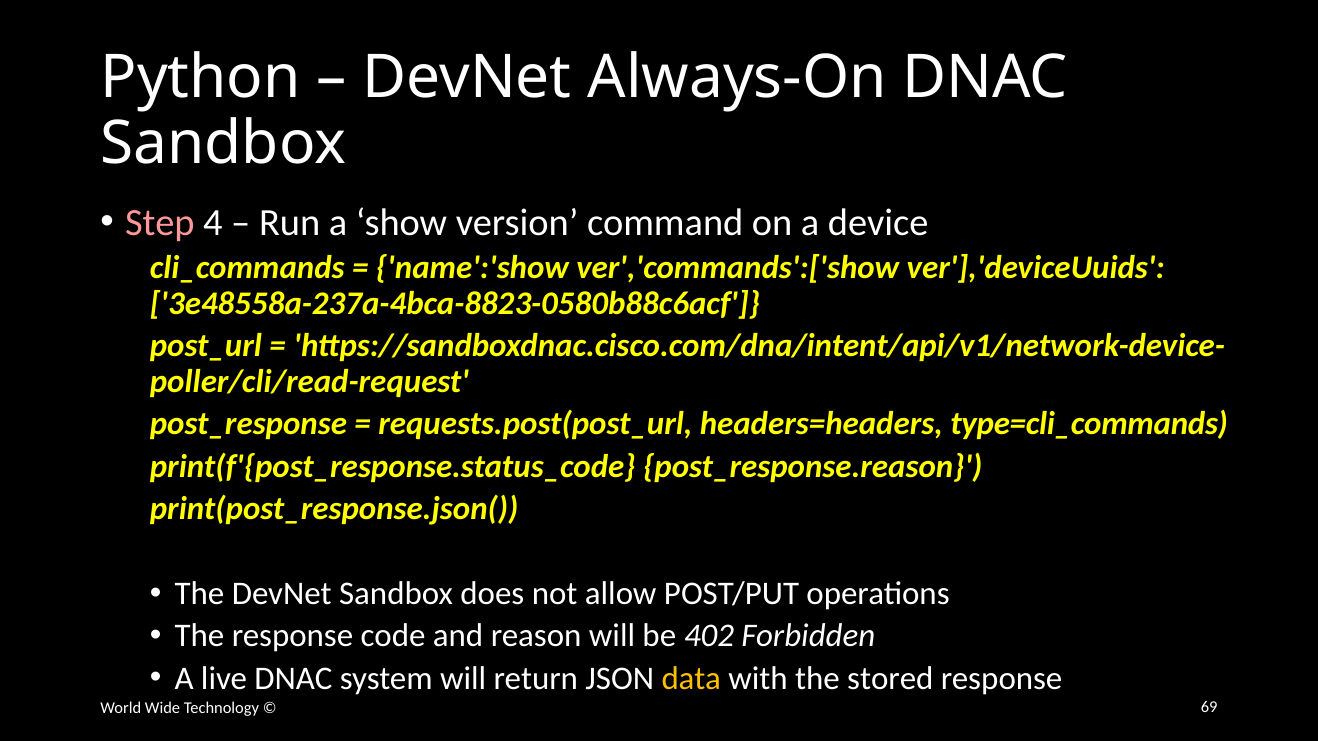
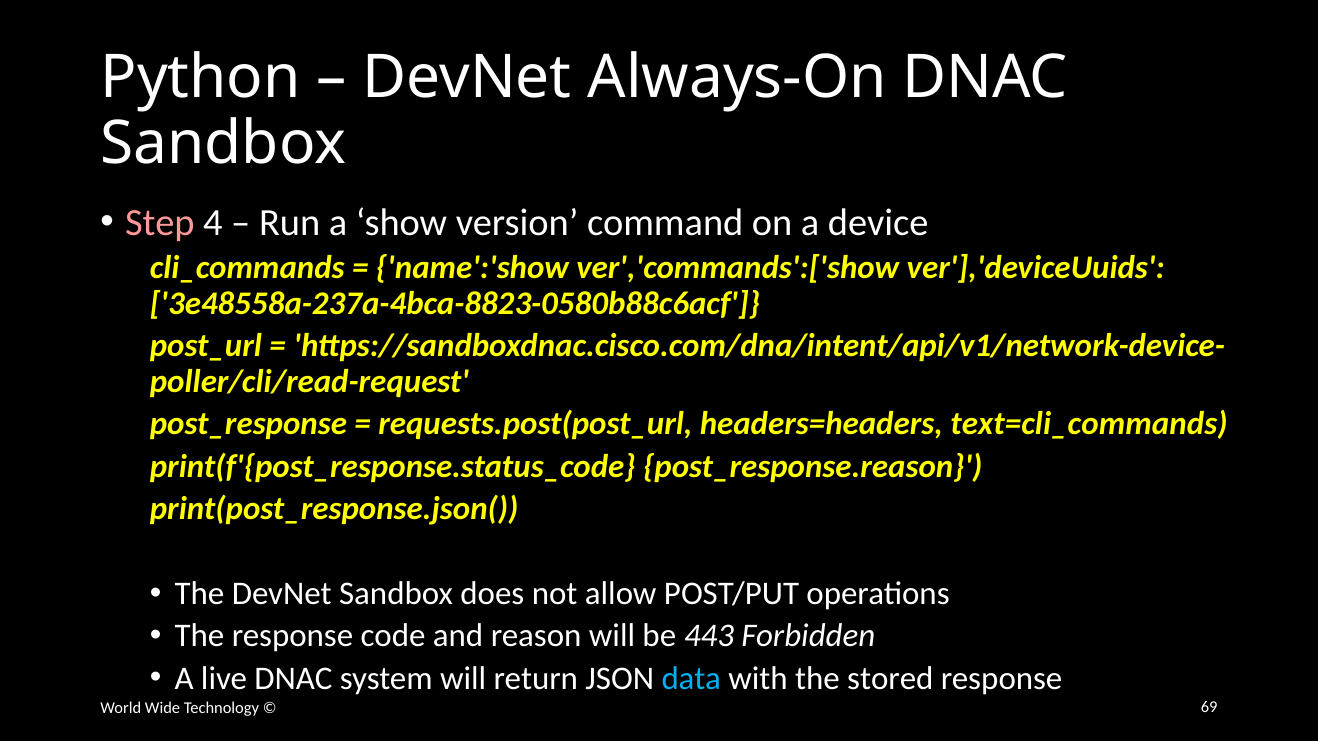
type=cli_commands: type=cli_commands -> text=cli_commands (1089, 424)
402: 402 -> 443 (709, 636)
data colour: yellow -> light blue (691, 679)
